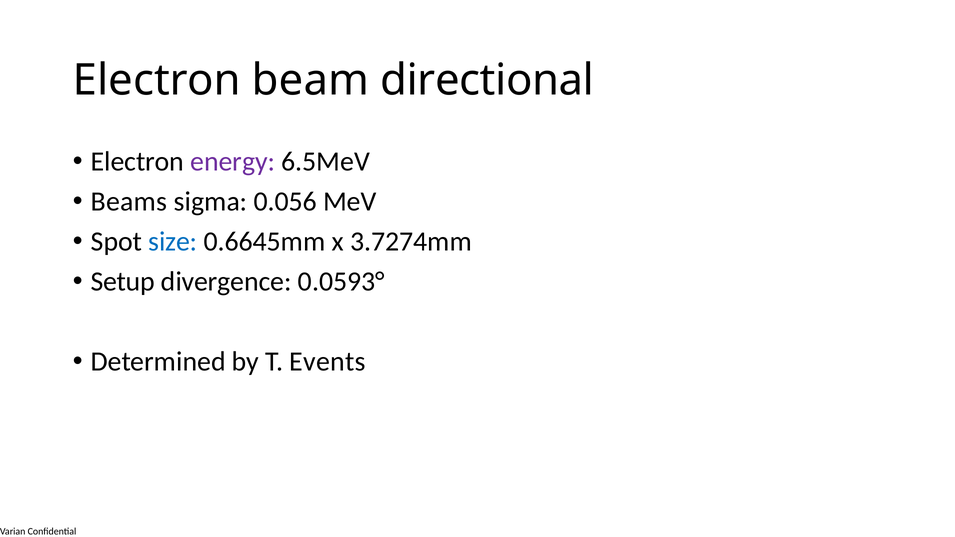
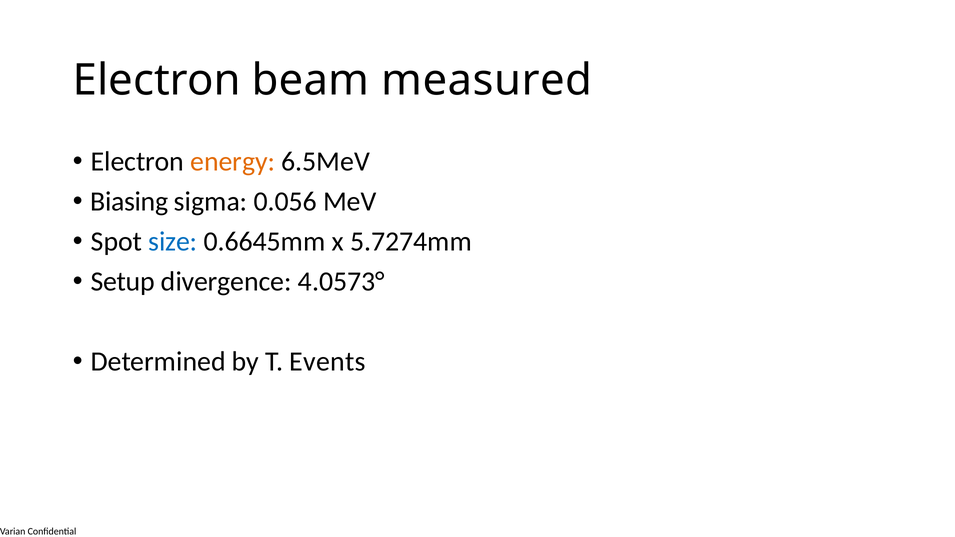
directional: directional -> measured (487, 80)
energy colour: purple -> orange (233, 161)
Beams: Beams -> Biasing (129, 202)
3.7274mm: 3.7274mm -> 5.7274mm (411, 242)
0.0593°: 0.0593° -> 4.0573° (341, 282)
